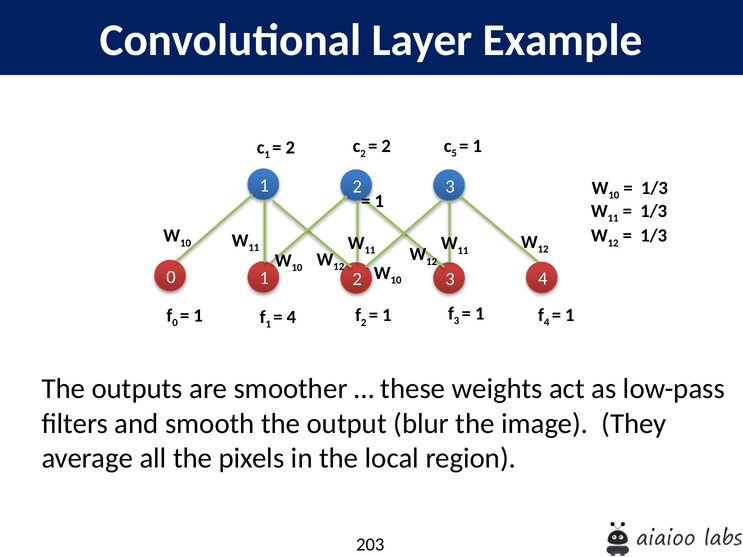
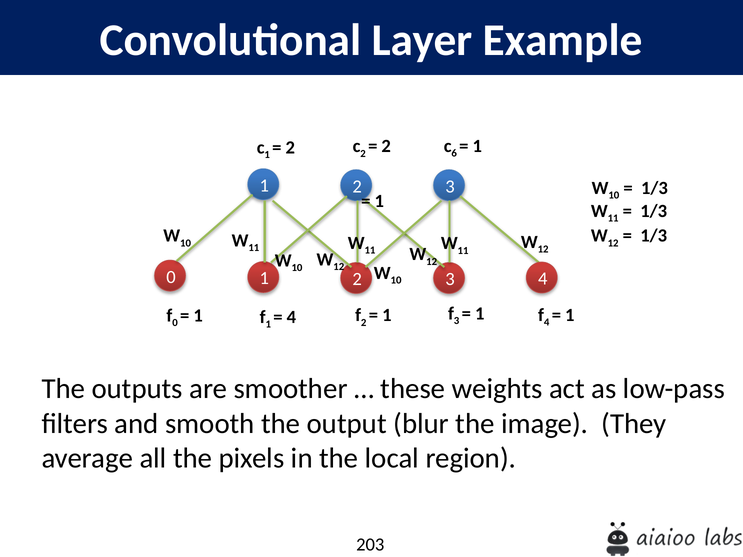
5: 5 -> 6 (454, 153)
